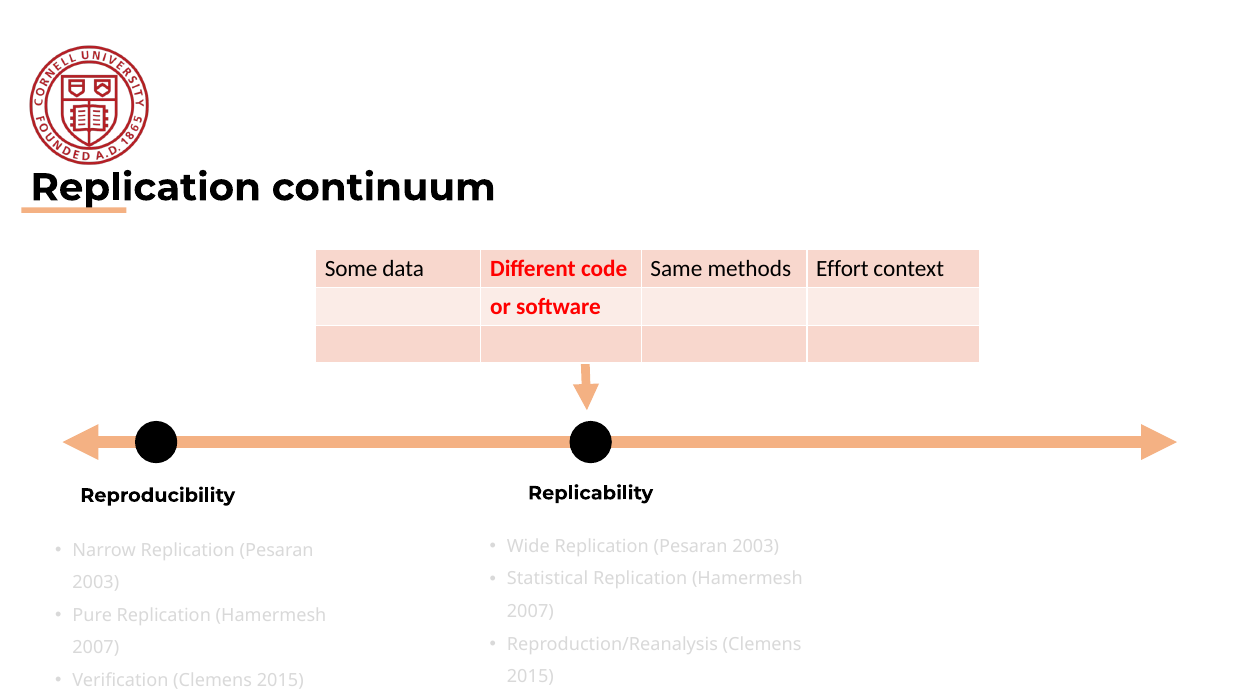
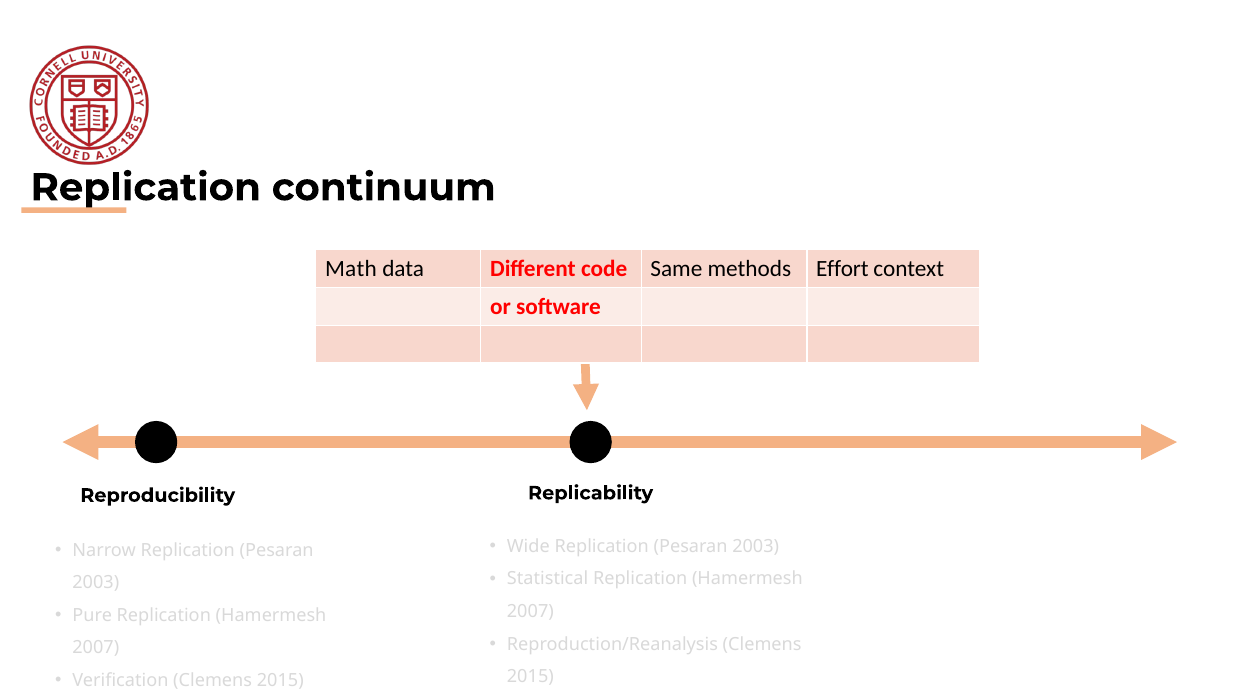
Some: Some -> Math (351, 269)
